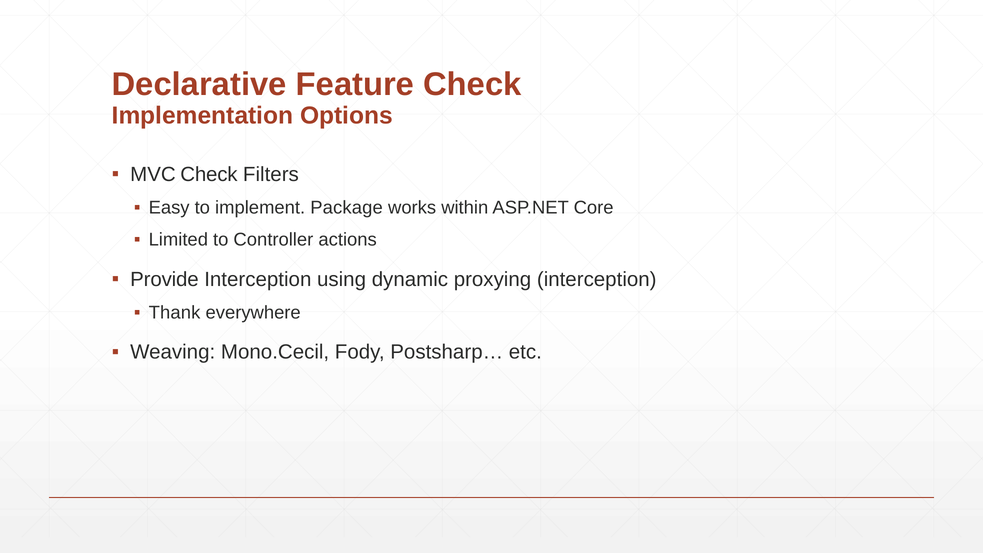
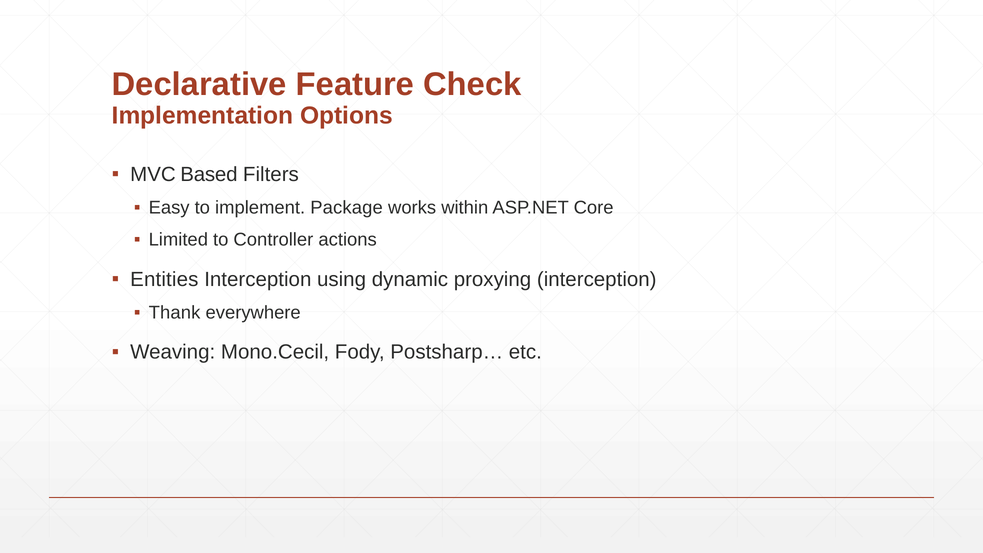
MVC Check: Check -> Based (209, 174)
Provide: Provide -> Entities (164, 279)
